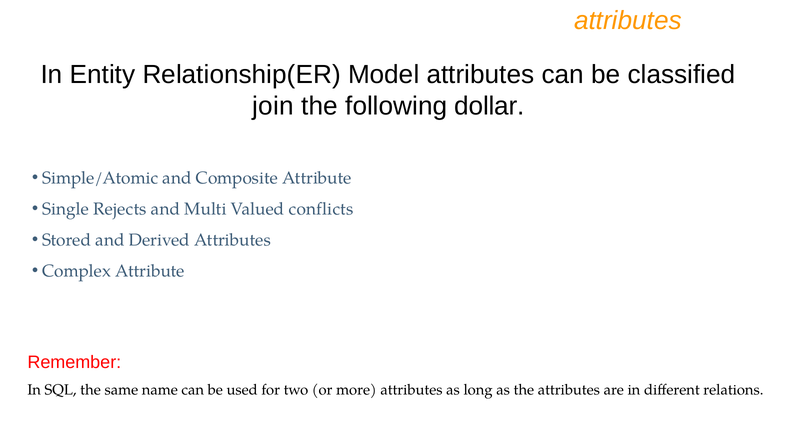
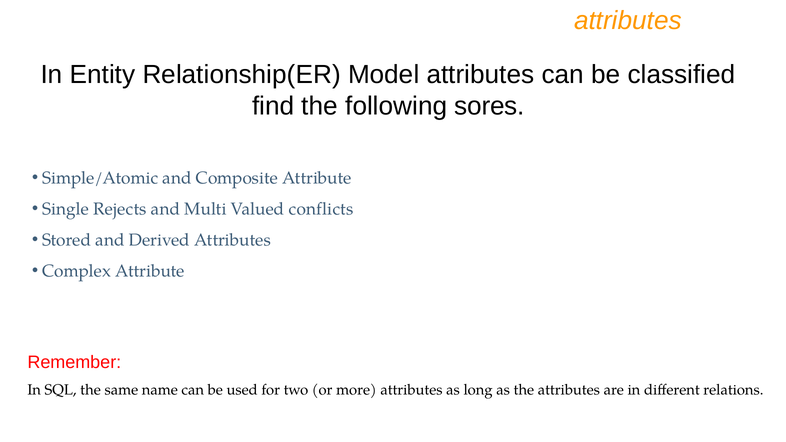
join: join -> find (273, 106)
dollar: dollar -> sores (490, 106)
